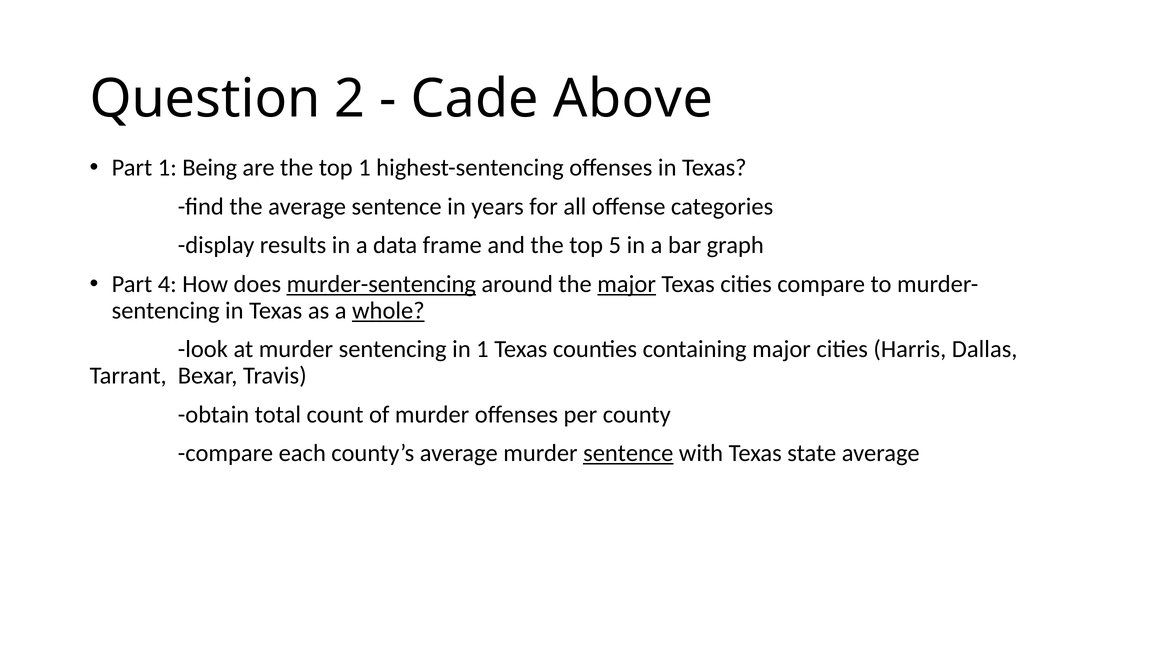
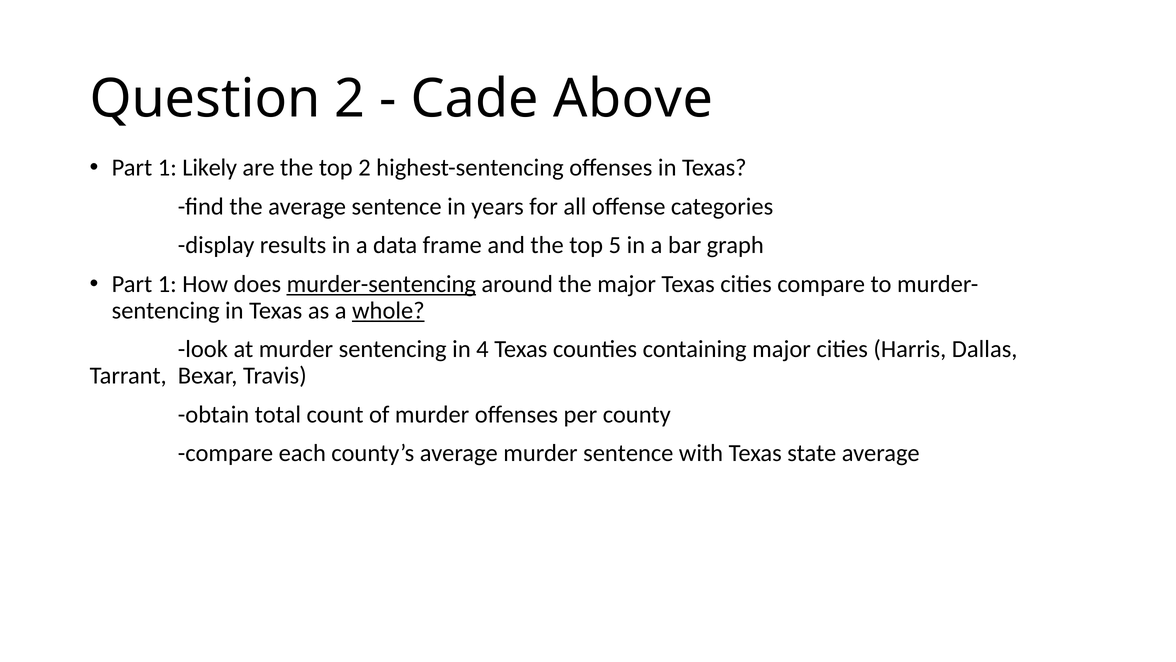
Being: Being -> Likely (210, 168)
top 1: 1 -> 2 (365, 168)
4: 4 -> 1 (167, 284)
major underline: present -> none (627, 284)
in 1: 1 -> 4 (482, 349)
sentence underline: present -> none (628, 453)
